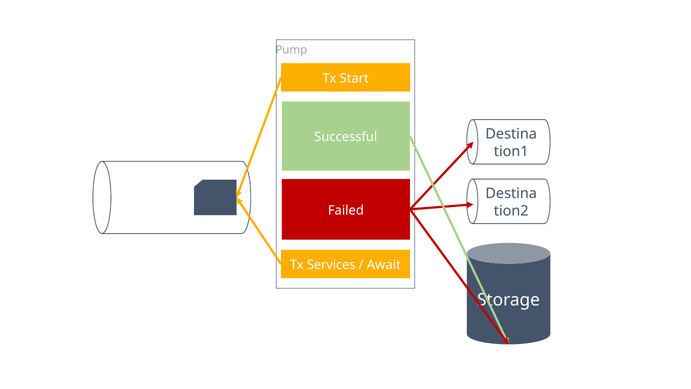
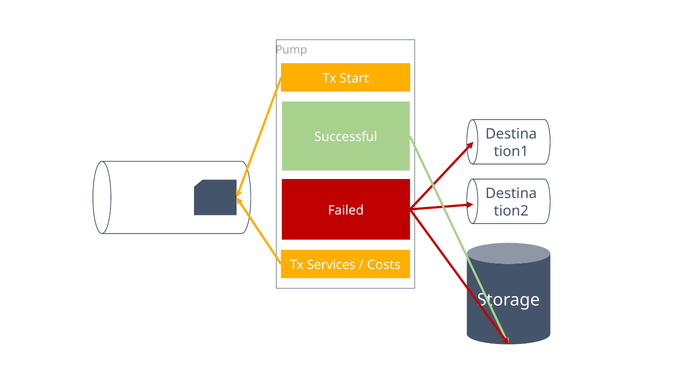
Await: Await -> Costs (384, 265)
